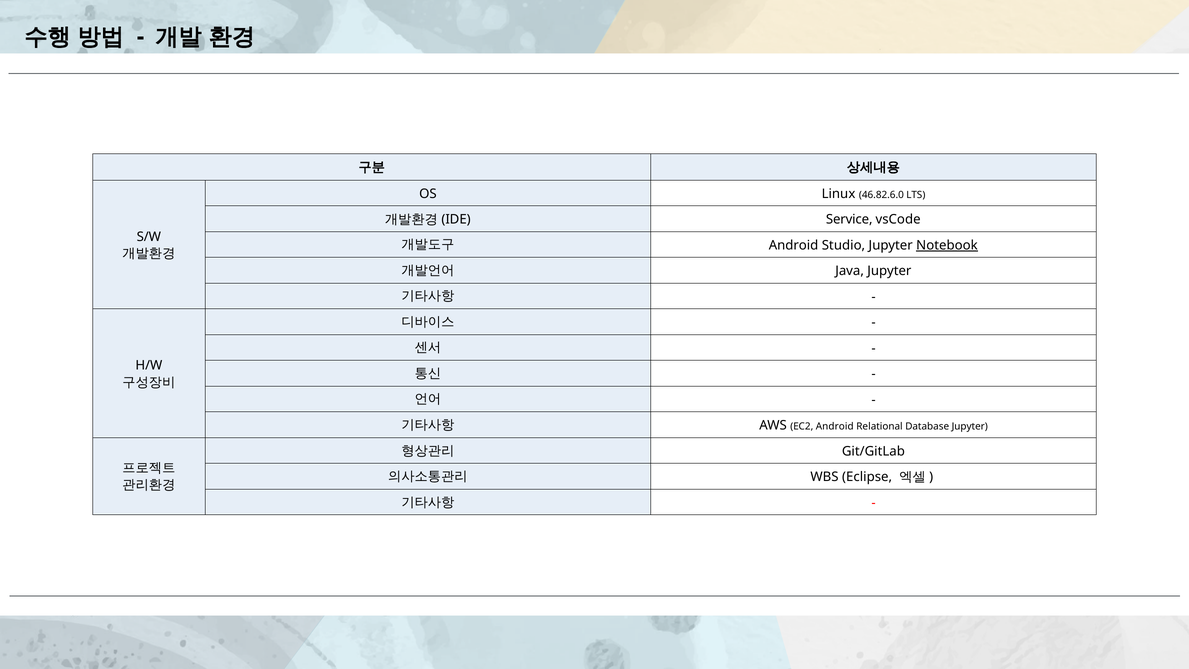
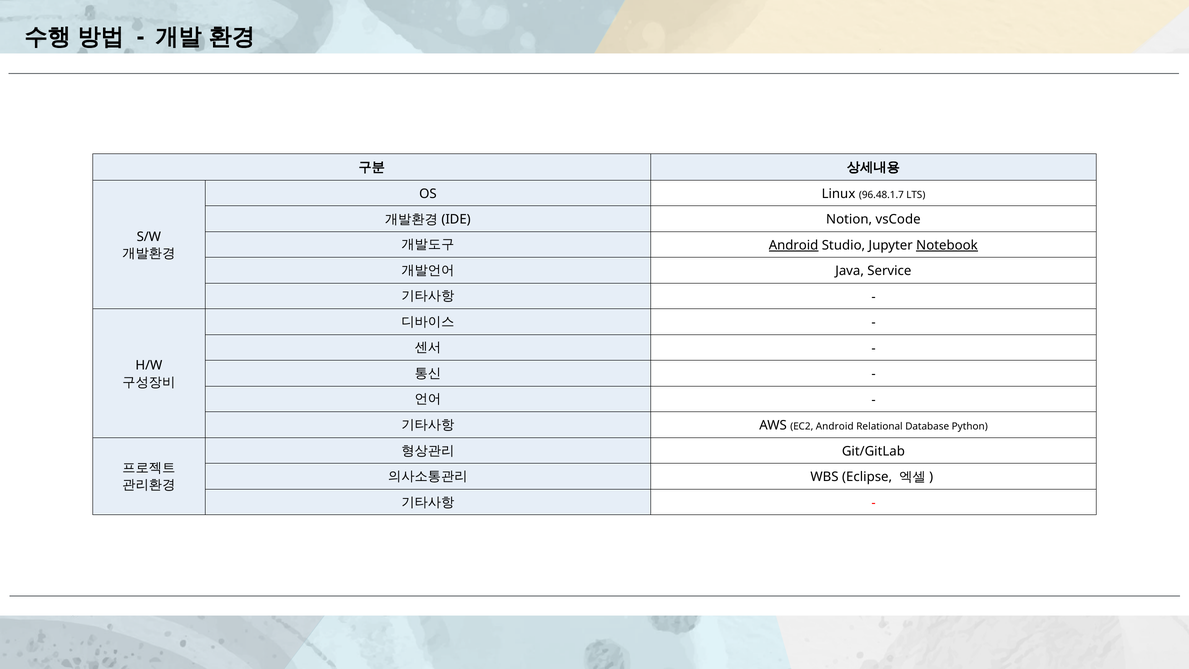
46.82.6.0: 46.82.6.0 -> 96.48.1.7 (881, 195)
Service: Service -> Notion (849, 219)
Android underline: none -> present (794, 245)
Java Jupyter: Jupyter -> Service (889, 271)
Database Jupyter: Jupyter -> Python (970, 427)
